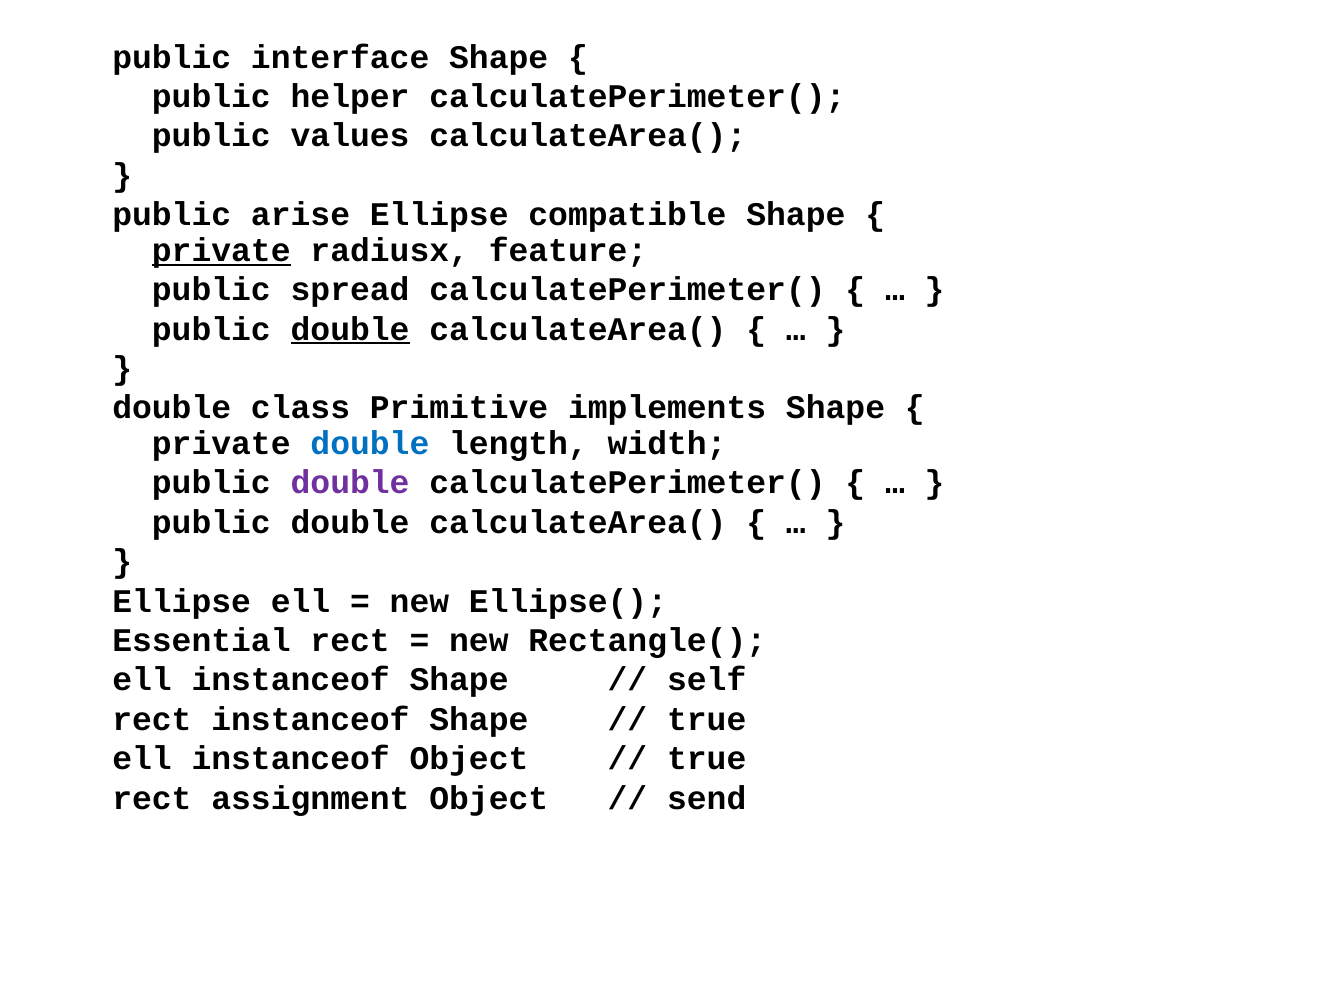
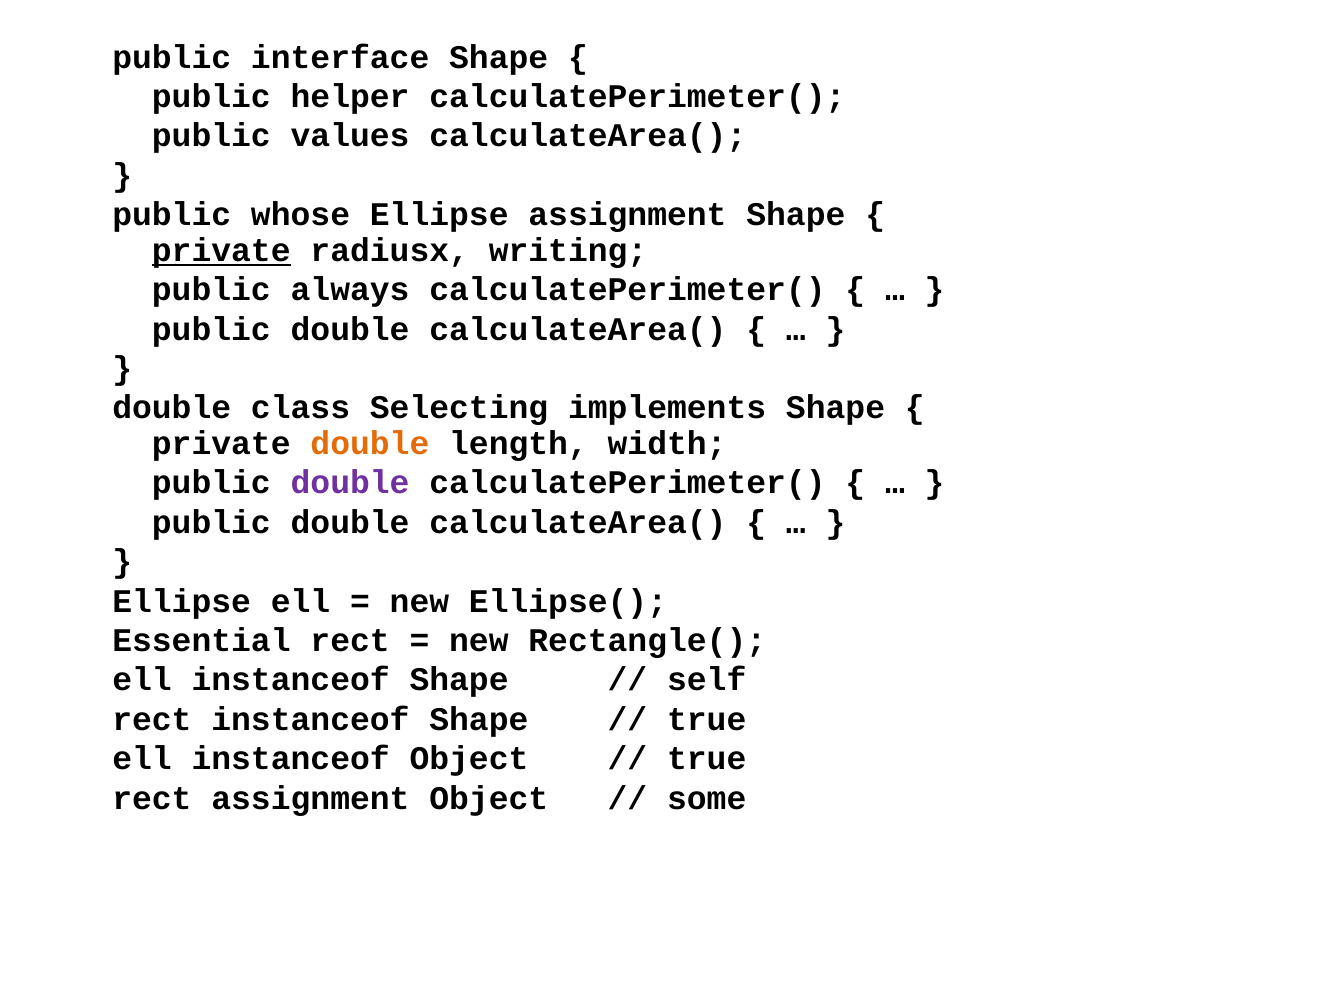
arise: arise -> whose (301, 215)
Ellipse compatible: compatible -> assignment (627, 215)
feature: feature -> writing (568, 250)
spread: spread -> always (350, 290)
double underline: present -> none (350, 329)
Primitive: Primitive -> Selecting (459, 408)
double colour: blue -> orange (370, 444)
send: send -> some (707, 798)
